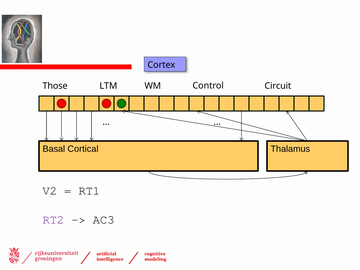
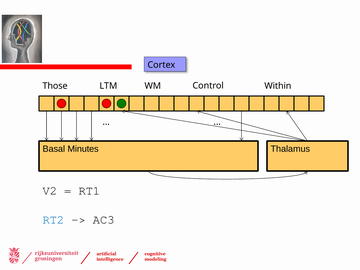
Circuit: Circuit -> Within (278, 86)
Cortical: Cortical -> Minutes (83, 149)
RT2 colour: purple -> blue (53, 220)
